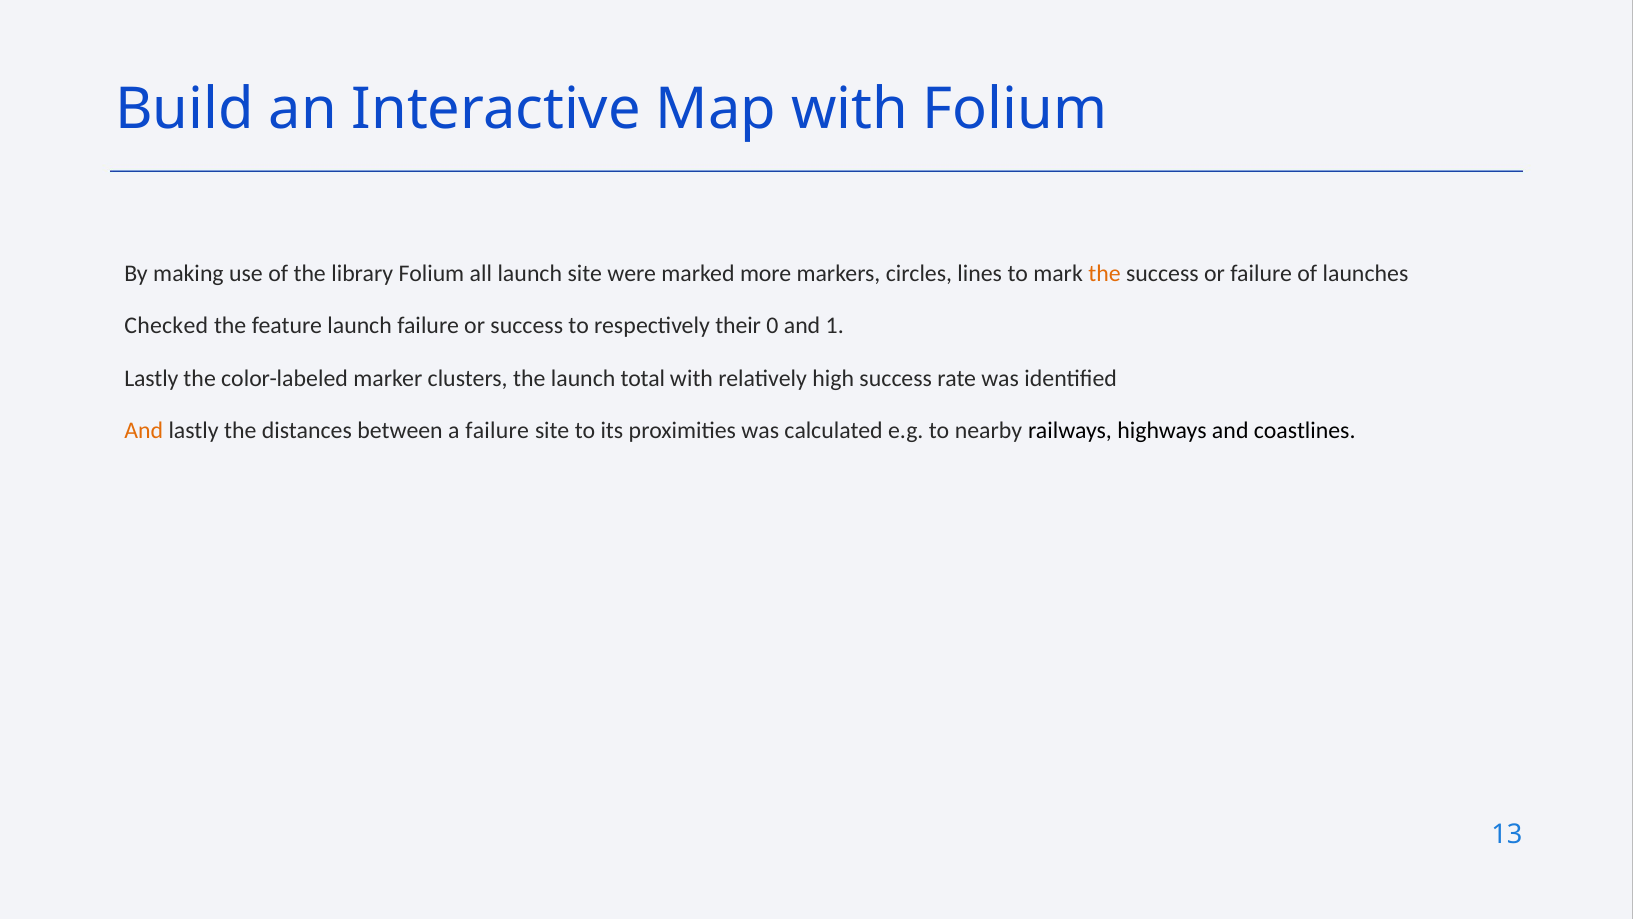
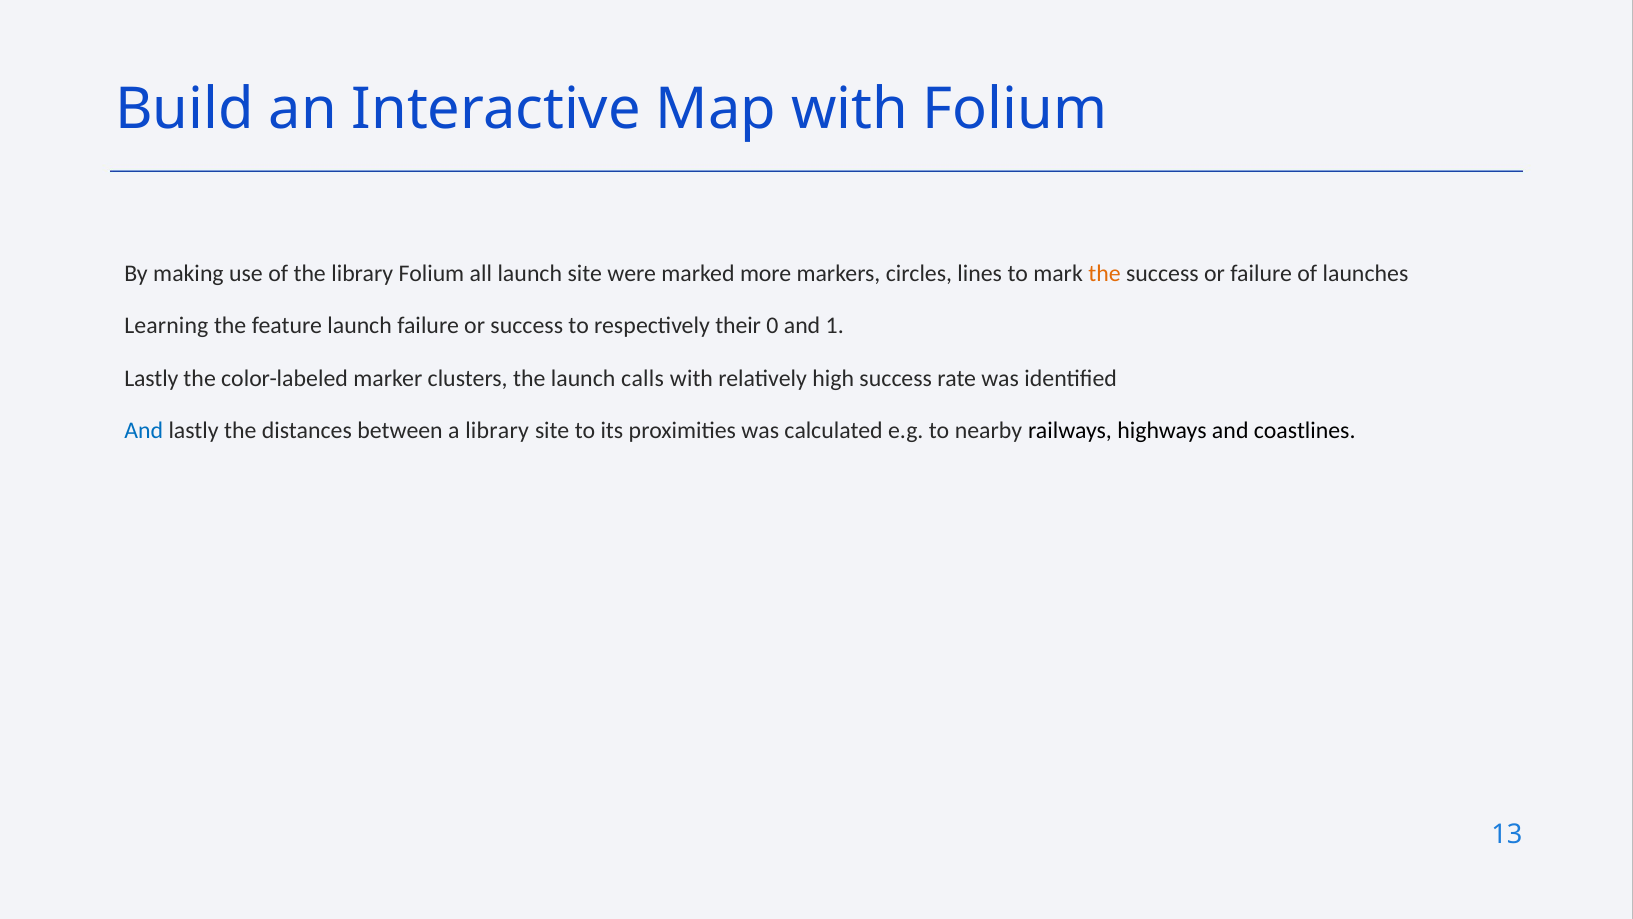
Checked: Checked -> Learning (166, 326)
total: total -> calls (643, 378)
And colour: orange -> blue (144, 431)
a failure: failure -> library (497, 431)
